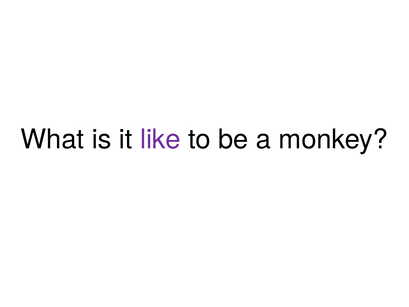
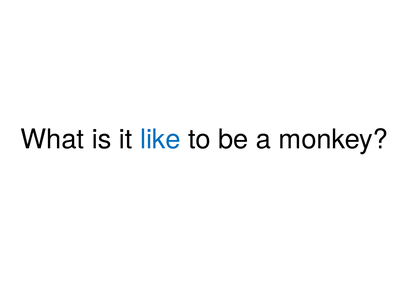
like colour: purple -> blue (160, 140)
